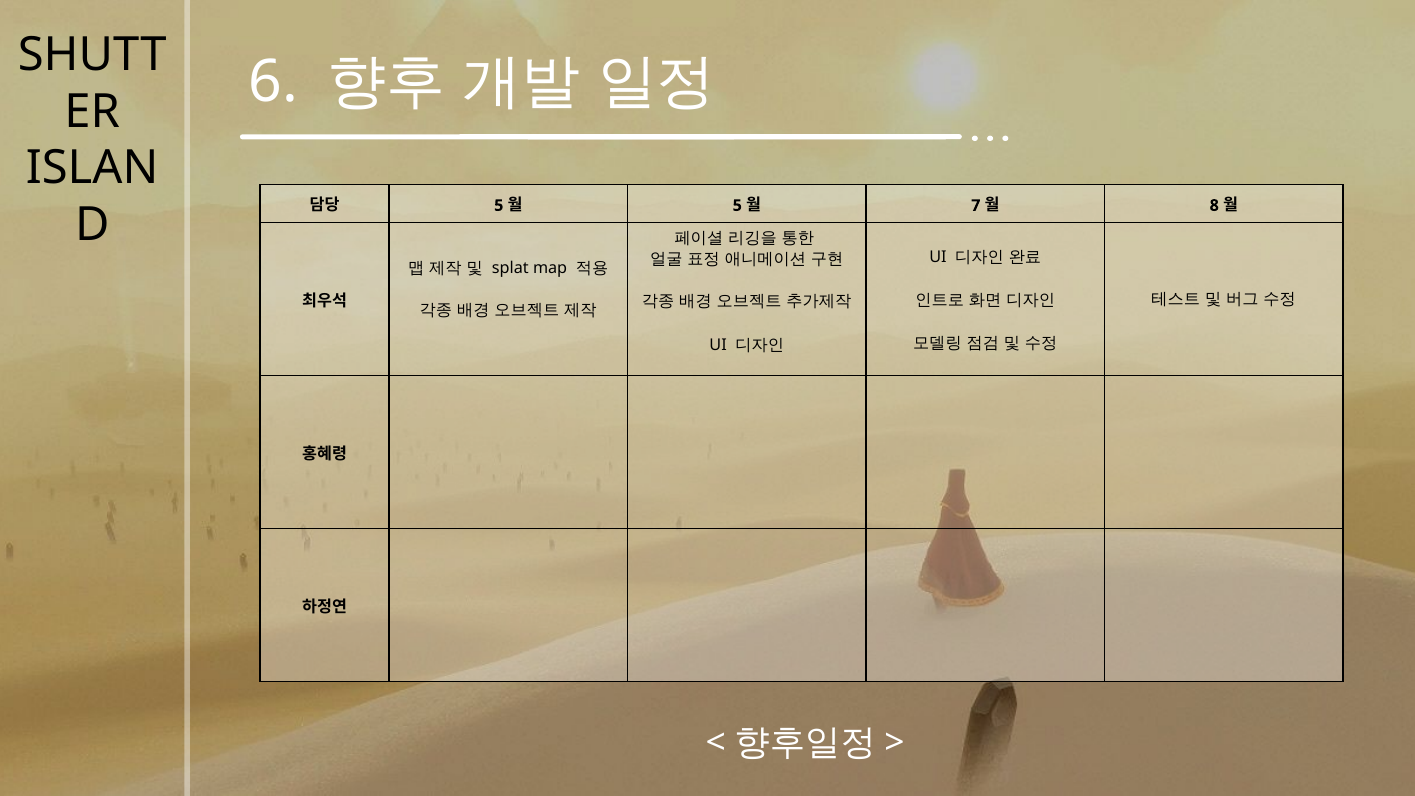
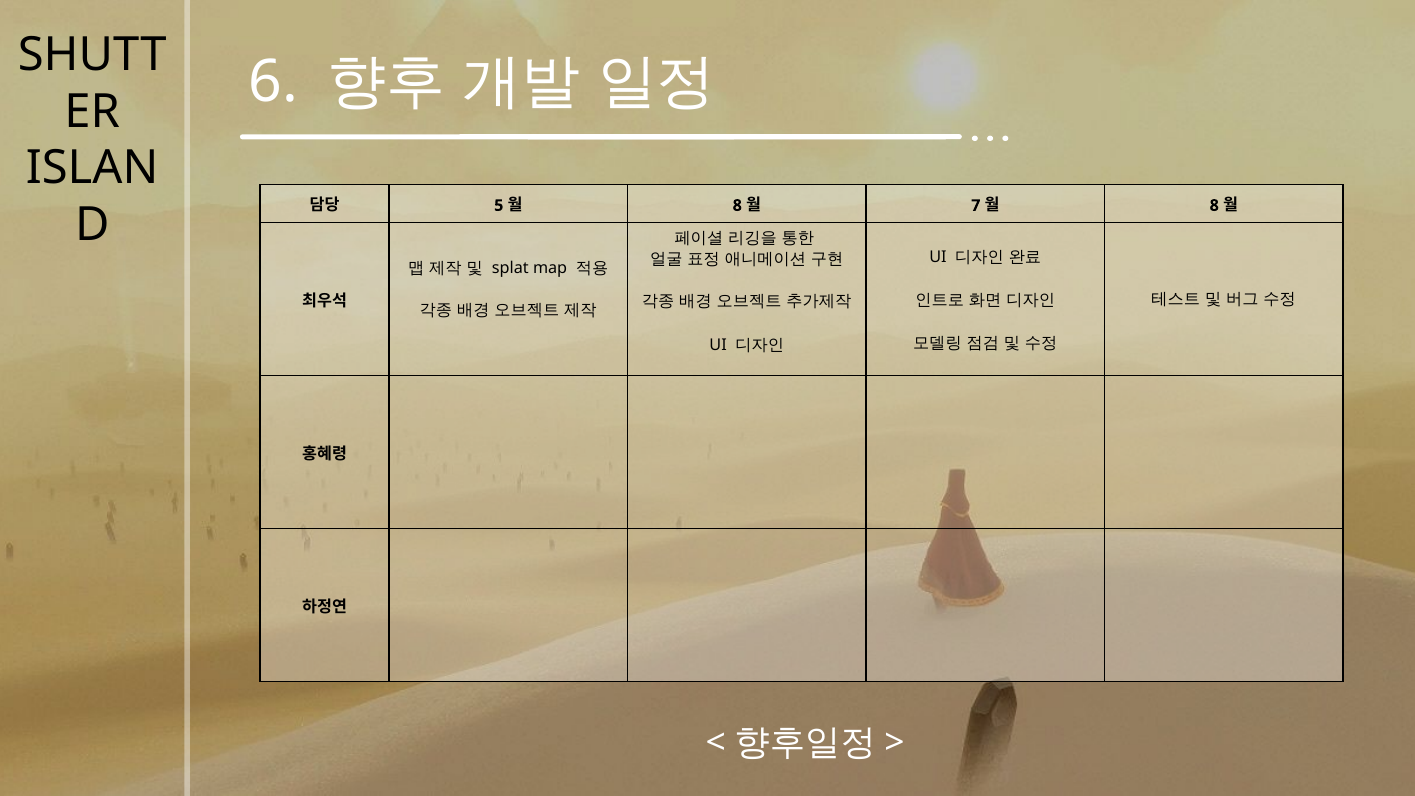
5: 5 -> 8 (737, 205)
